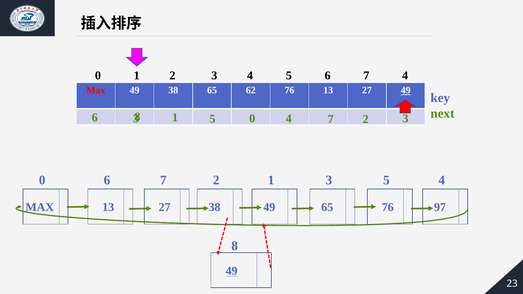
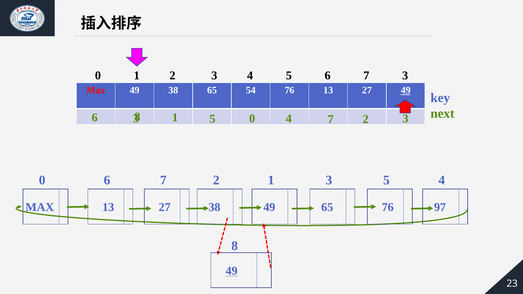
7 4: 4 -> 3 (405, 76)
62: 62 -> 54 (251, 90)
